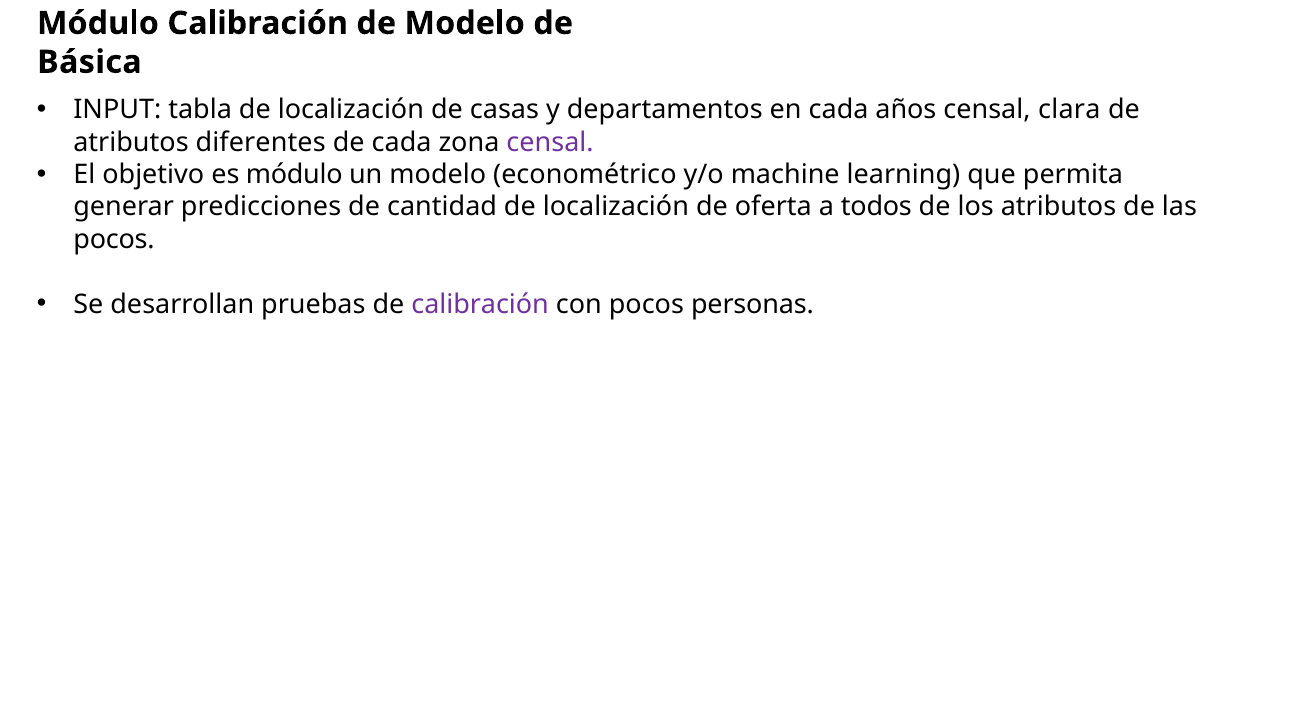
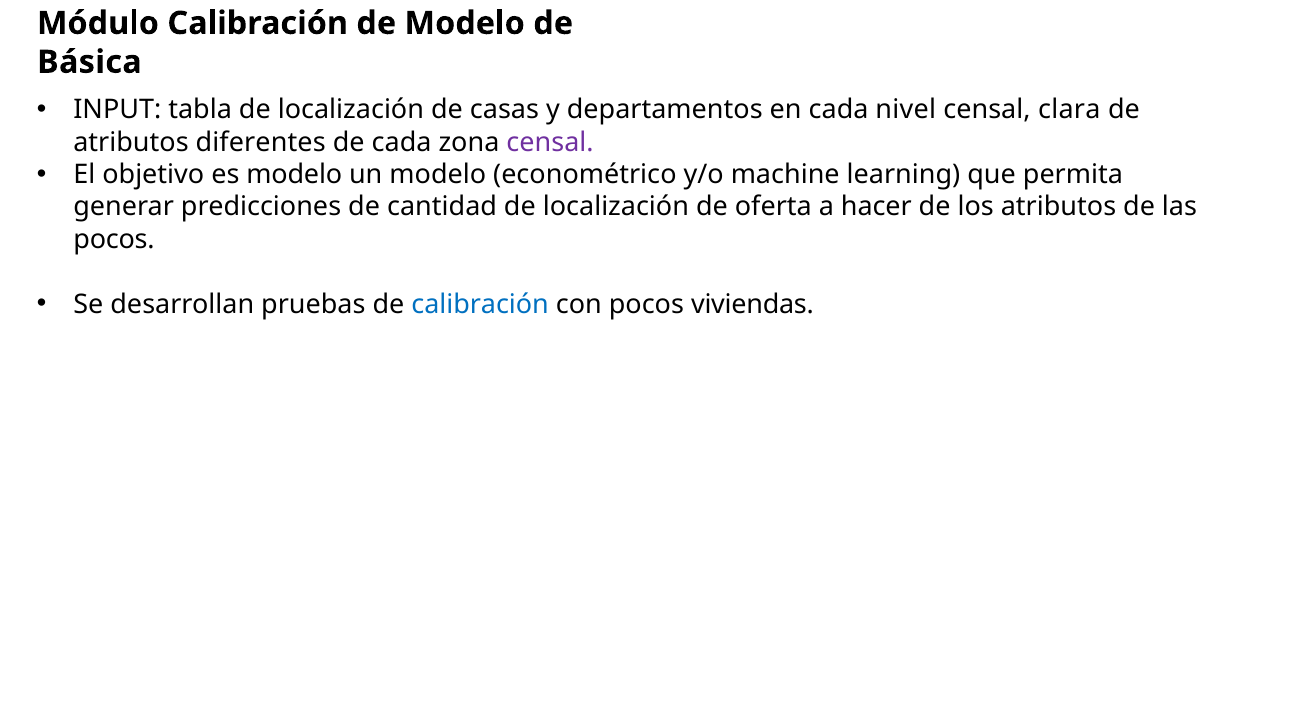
años: años -> nivel (906, 110)
es módulo: módulo -> modelo (294, 175)
todos: todos -> hacer (876, 207)
calibración colour: purple -> blue (480, 304)
personas: personas -> viviendas (752, 304)
